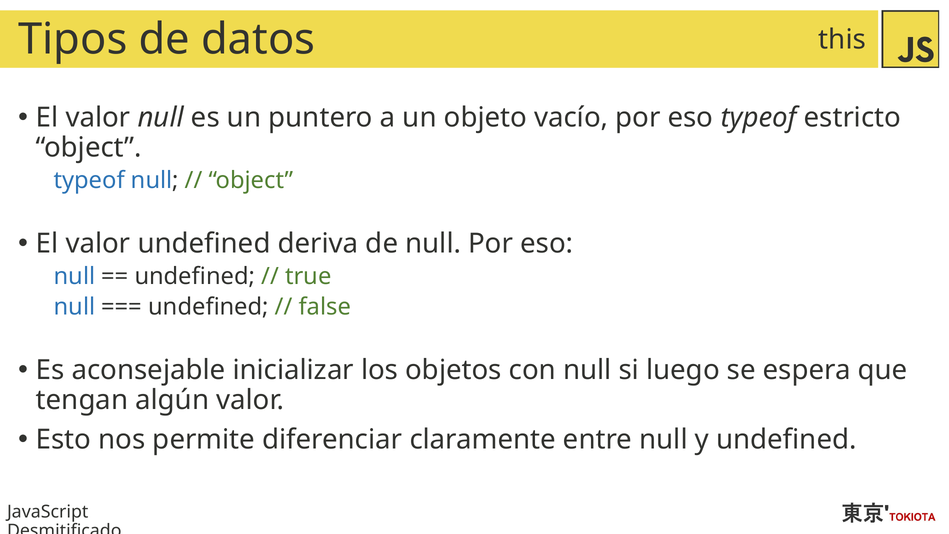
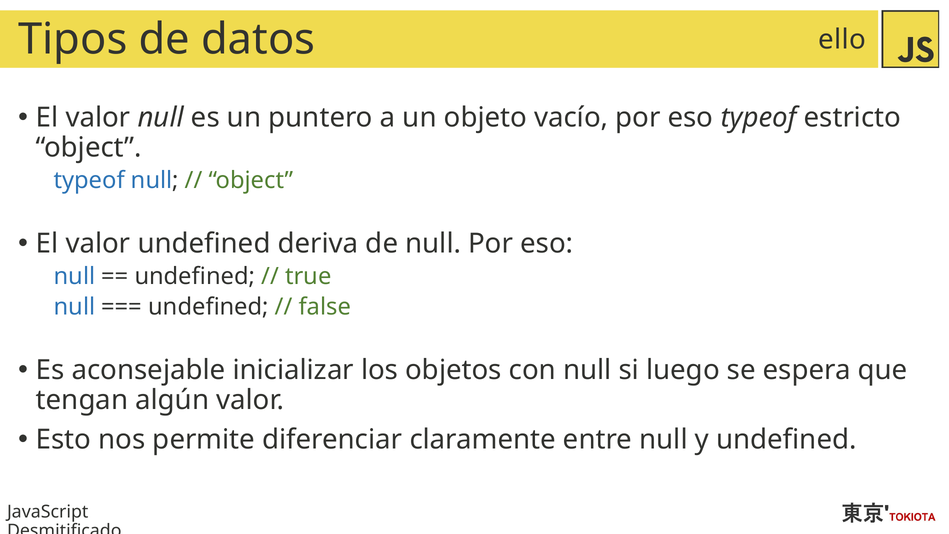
this: this -> ello (842, 39)
